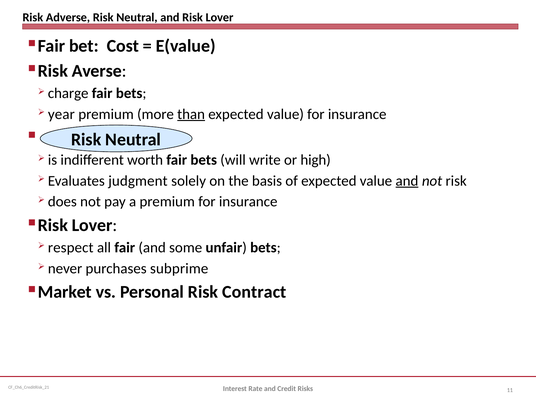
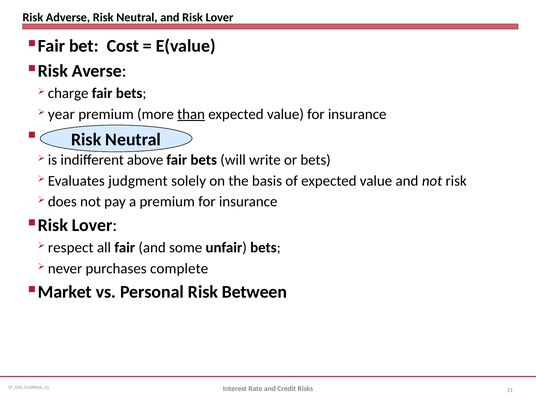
worth: worth -> above (145, 160)
or high: high -> bets (316, 160)
and underline: present -> none (407, 181)
subprime: subprime -> complete (179, 268)
Contract: Contract -> Between (254, 292)
